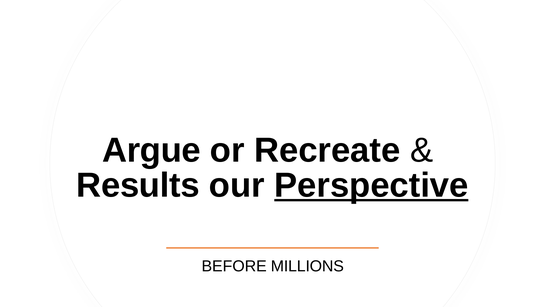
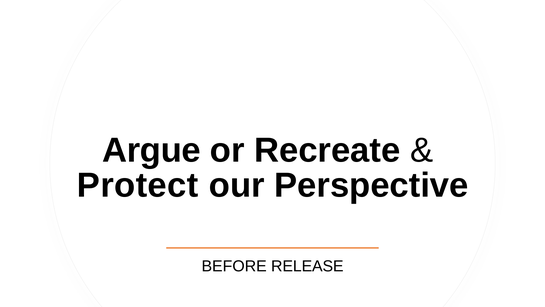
Results: Results -> Protect (138, 185)
Perspective underline: present -> none (371, 185)
MILLIONS: MILLIONS -> RELEASE (307, 266)
